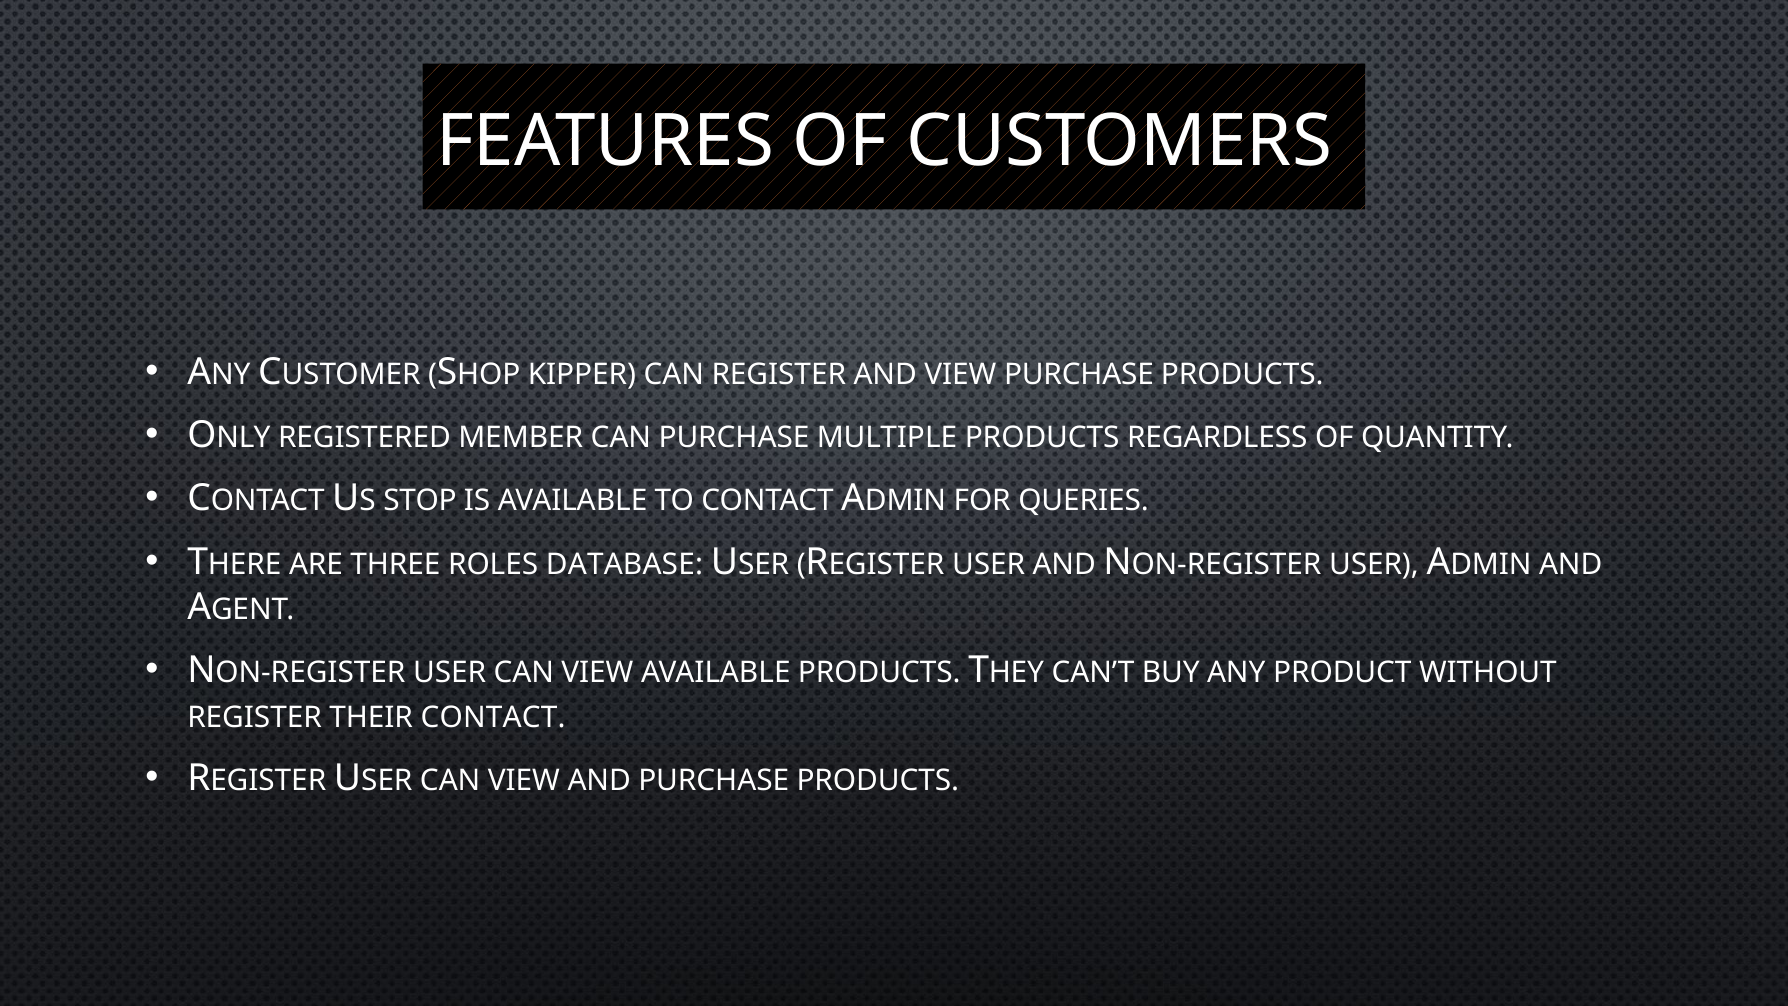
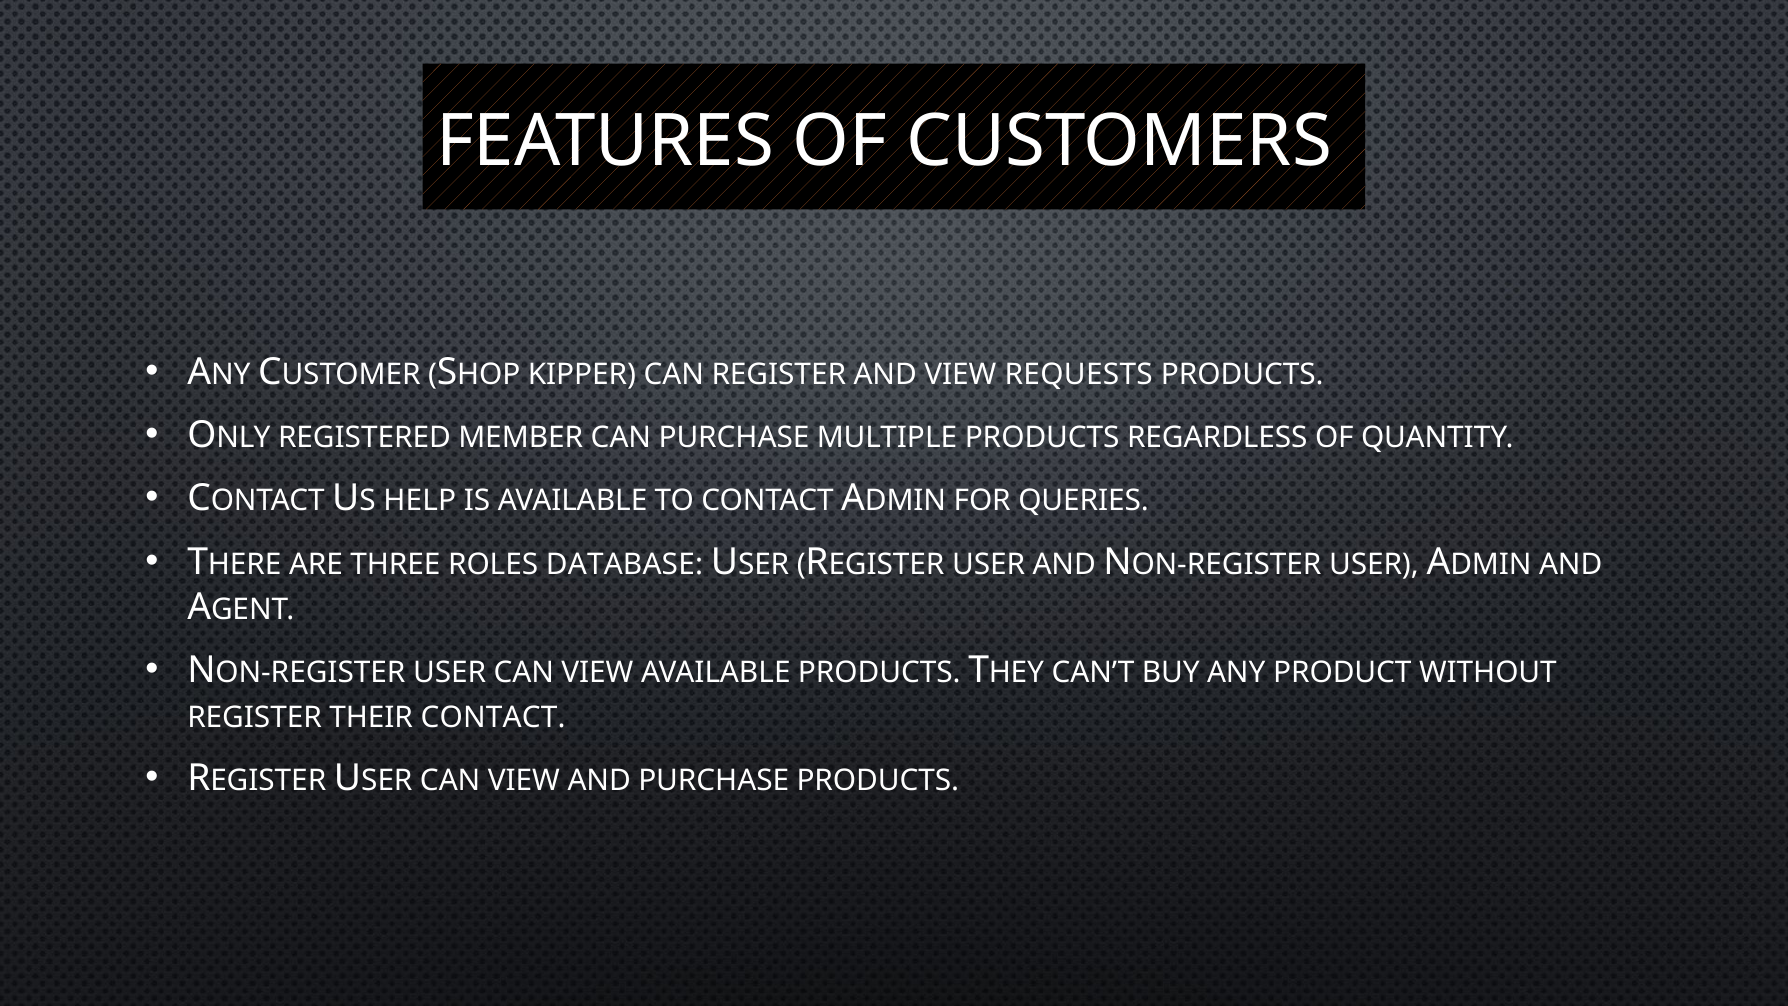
VIEW PURCHASE: PURCHASE -> REQUESTS (1079, 374)
STOP: STOP -> HELP (420, 501)
